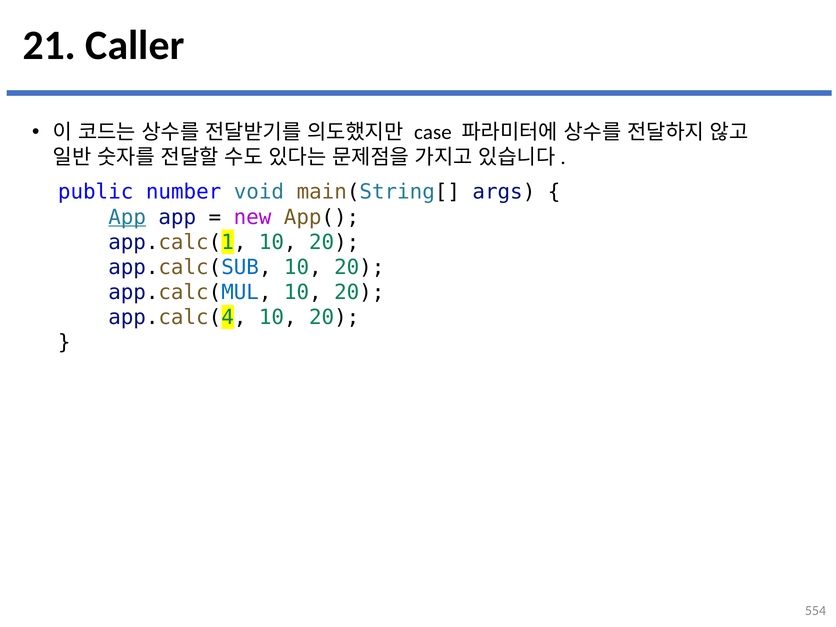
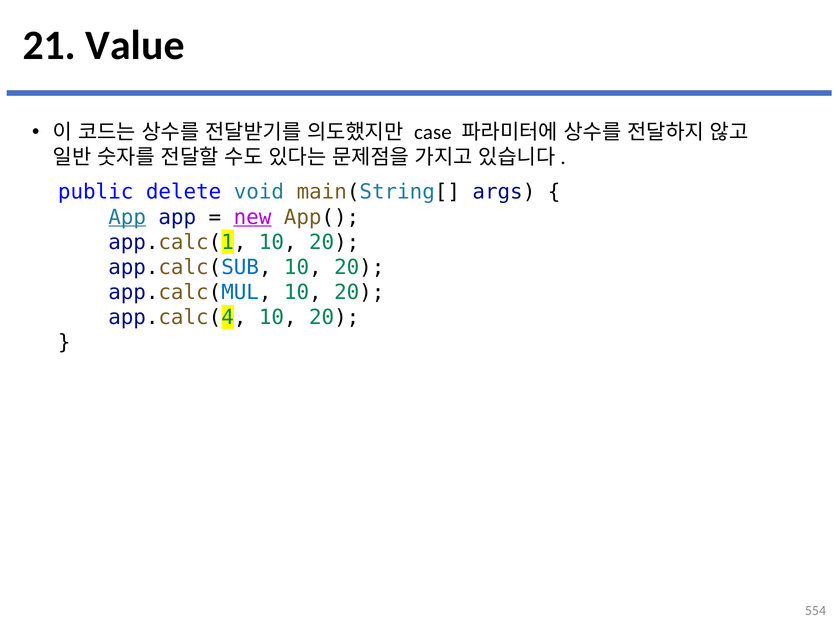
Caller: Caller -> Value (135, 46)
number: number -> delete (184, 192)
new underline: none -> present (253, 217)
